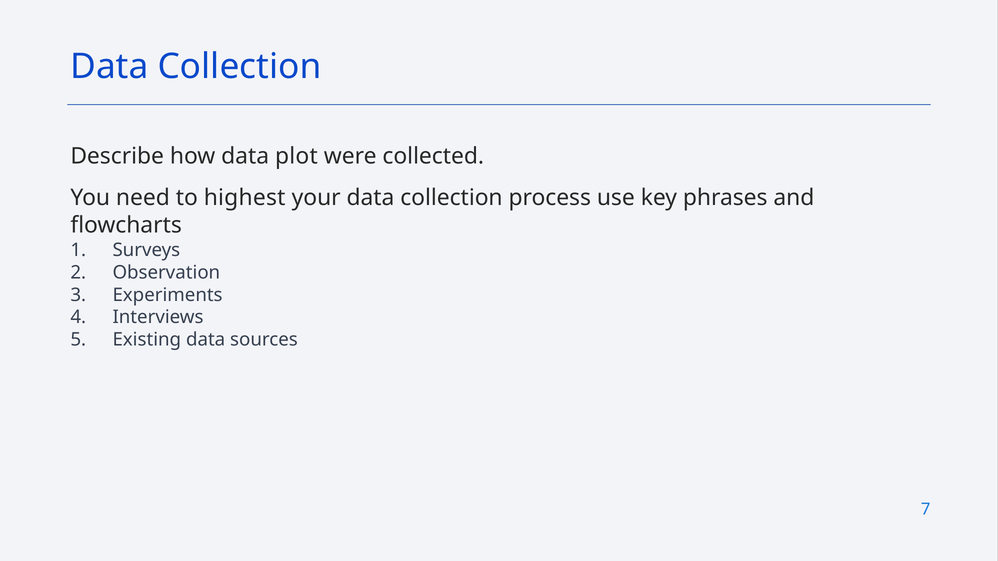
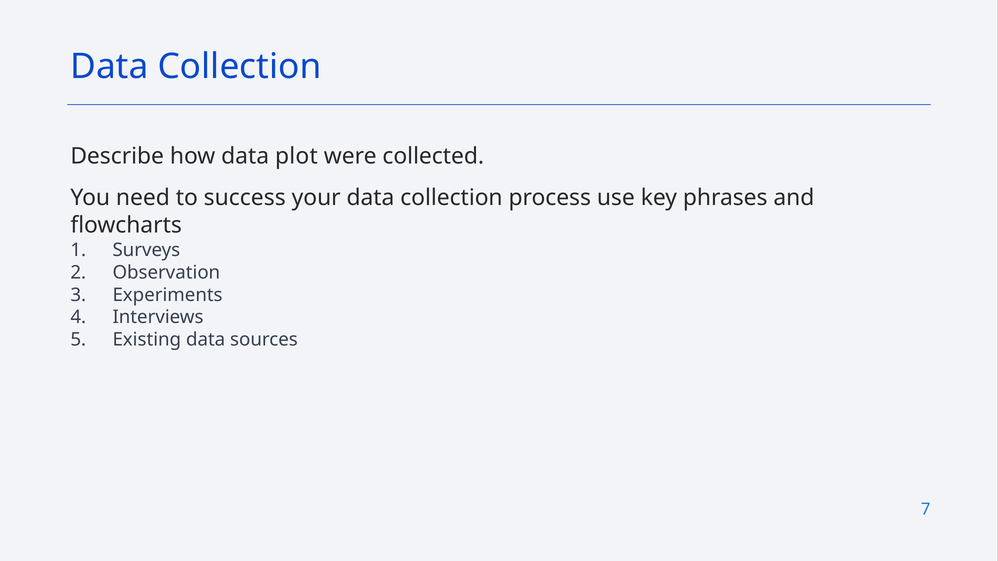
highest: highest -> success (245, 198)
